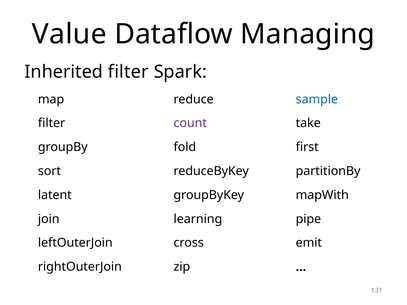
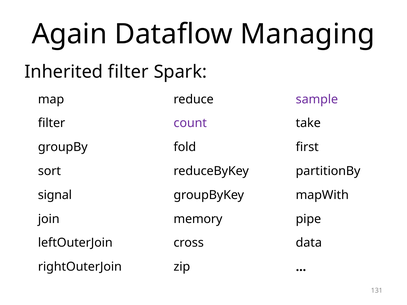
Value: Value -> Again (69, 34)
sample colour: blue -> purple (317, 99)
latent: latent -> signal (55, 195)
learning: learning -> memory (198, 219)
emit: emit -> data (309, 243)
